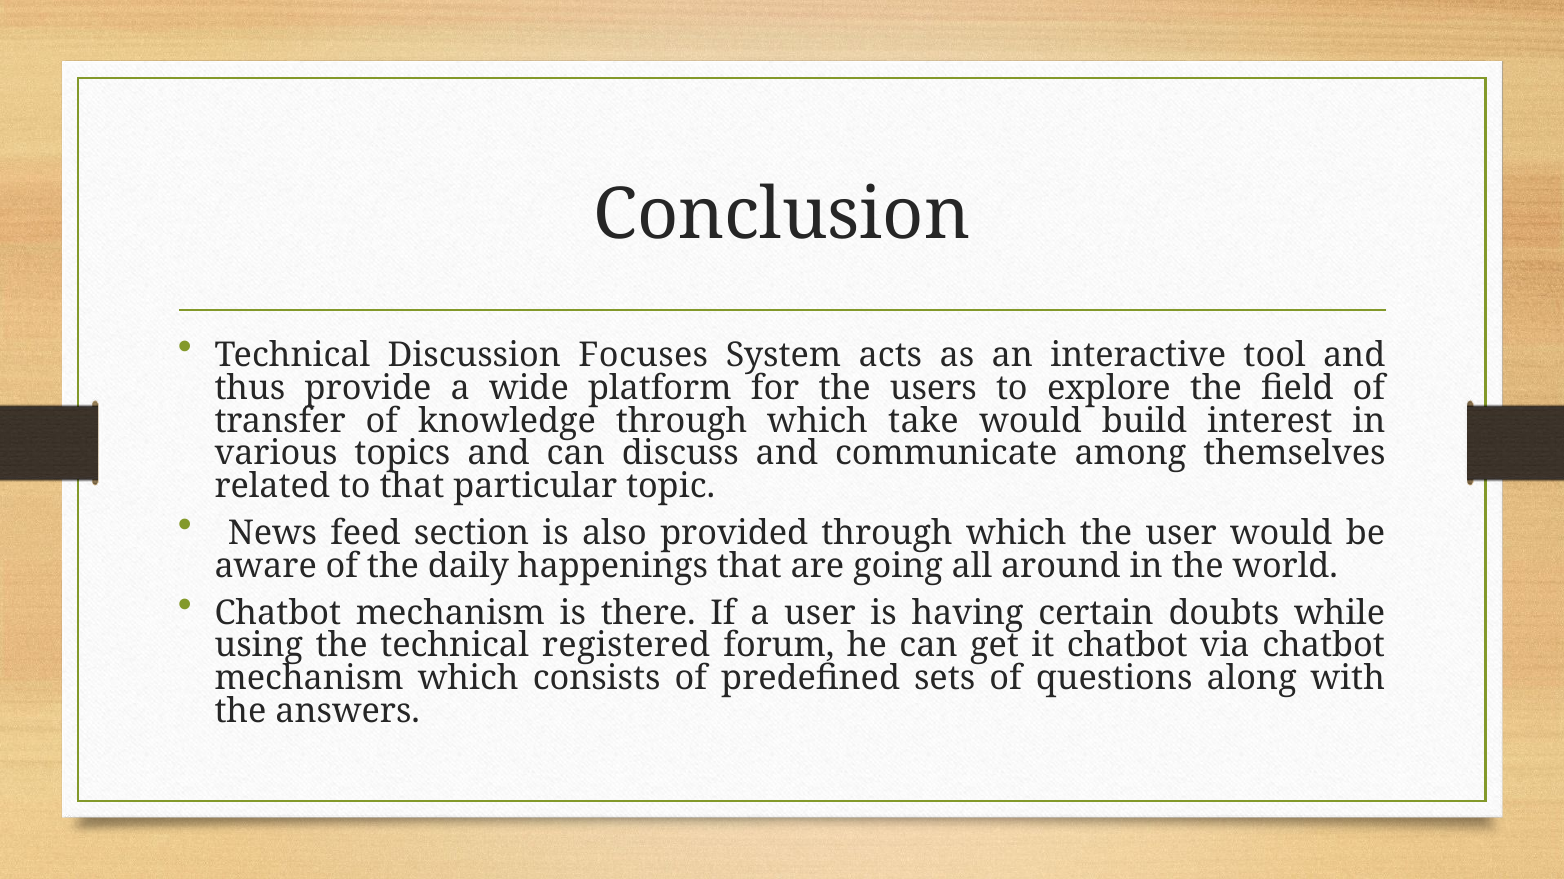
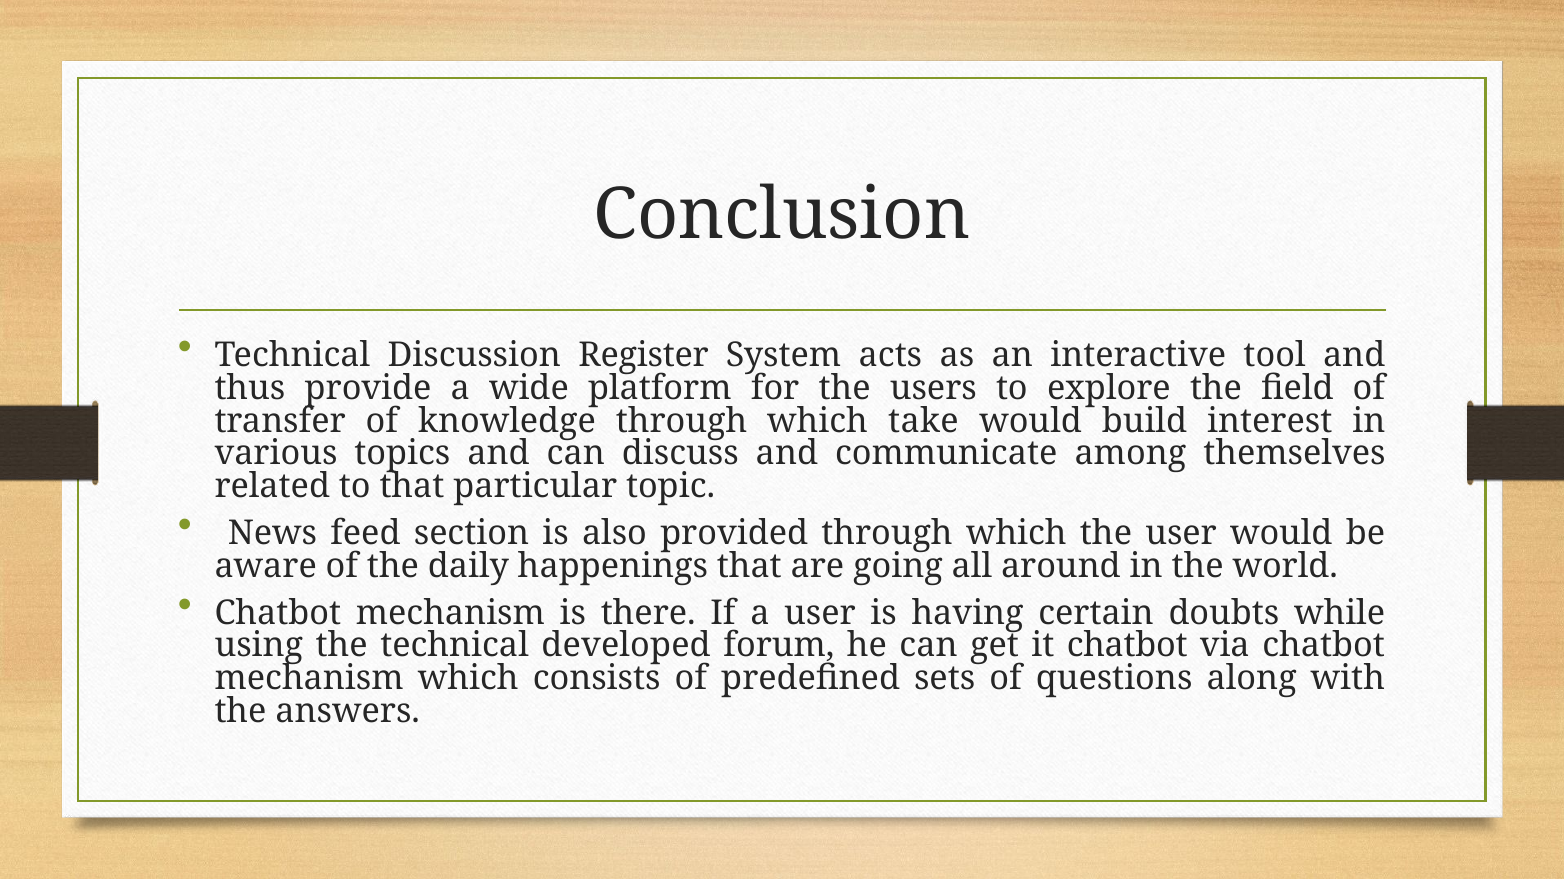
Focuses: Focuses -> Register (644, 355)
registered: registered -> developed (626, 646)
